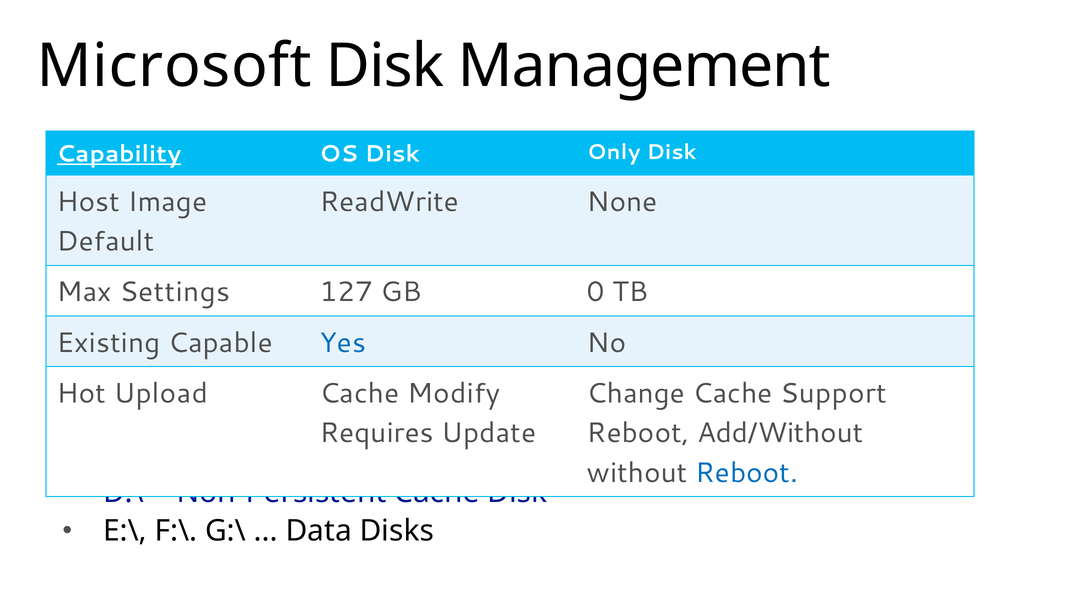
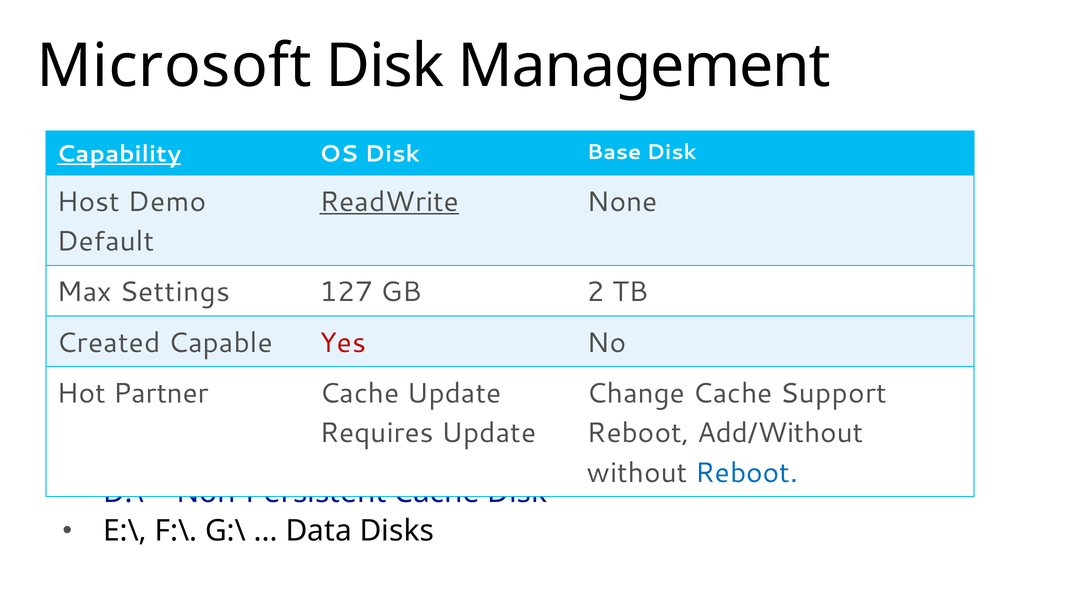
Only: Only -> Base (614, 153)
Image: Image -> Demo (167, 202)
ReadWrite underline: none -> present (389, 202)
0: 0 -> 2 (596, 292)
Existing: Existing -> Created (109, 343)
Yes colour: blue -> red (343, 343)
Upload: Upload -> Partner (161, 394)
Cache Modify: Modify -> Update (454, 394)
